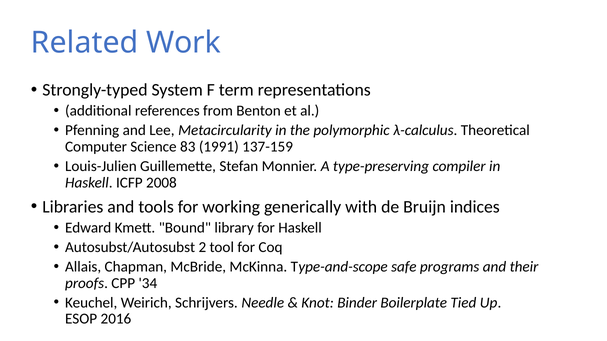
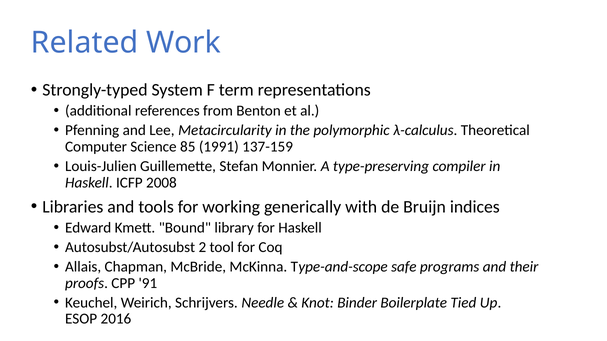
83: 83 -> 85 (188, 147)
34: 34 -> 91 (148, 283)
